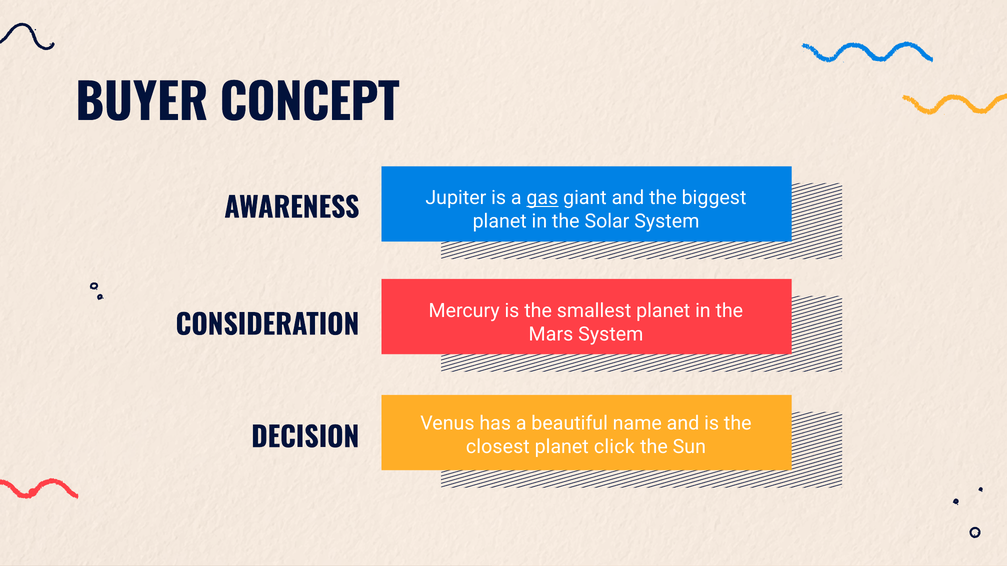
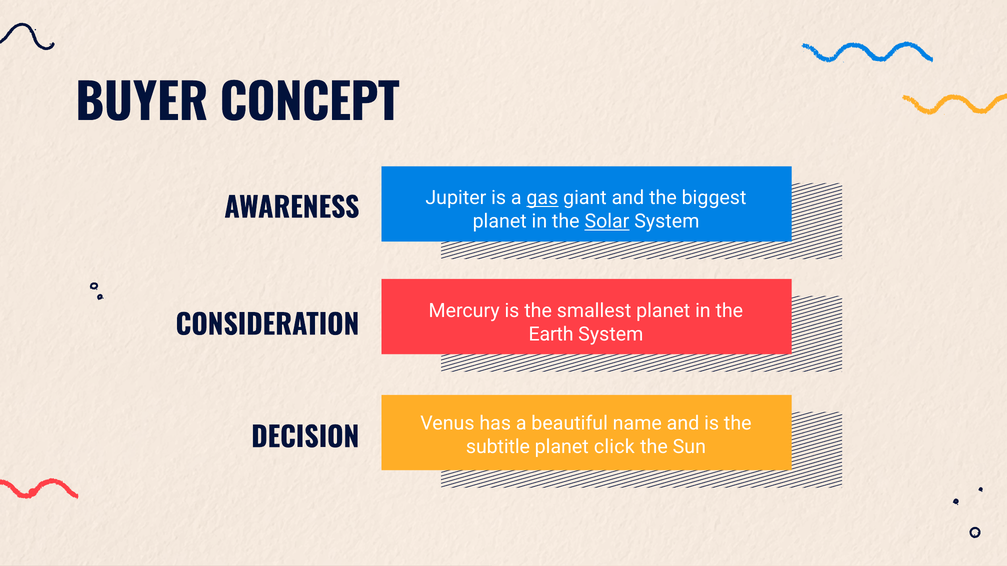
Solar underline: none -> present (607, 222)
Mars: Mars -> Earth (551, 334)
closest: closest -> subtitle (498, 447)
